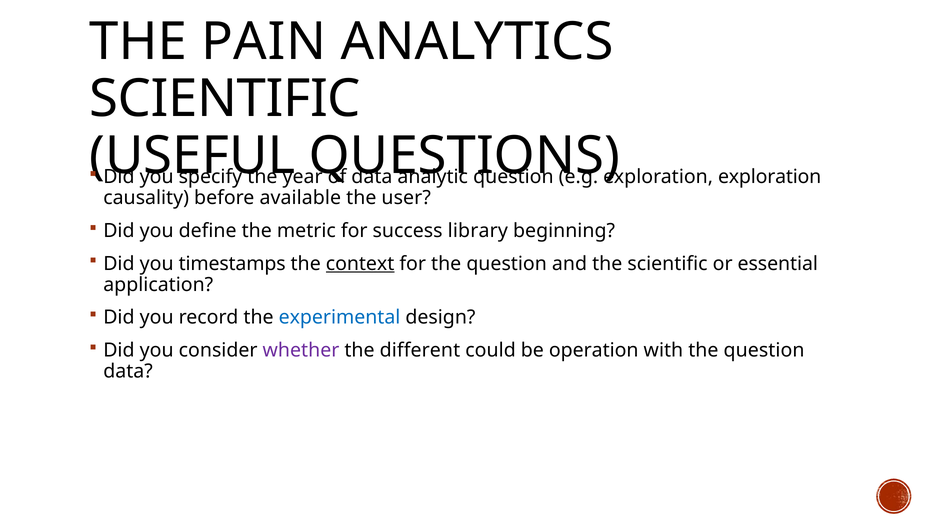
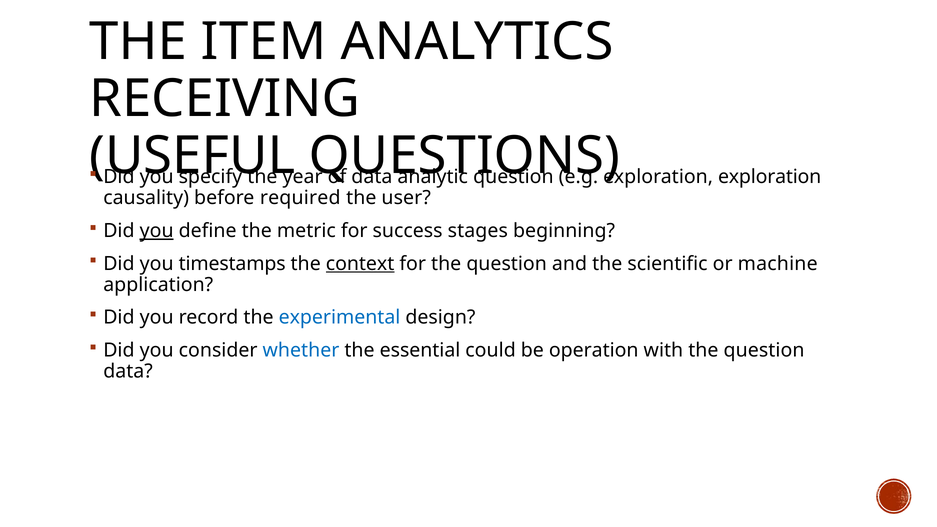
PAIN: PAIN -> ITEM (264, 42)
SCIENTIFIC: SCIENTIFIC -> RECEIVING (225, 99)
available: available -> required (300, 198)
you underline: none -> present (157, 231)
library: library -> stages (478, 231)
essential: essential -> machine (778, 264)
whether colour: purple -> blue (301, 350)
different: different -> essential (420, 350)
